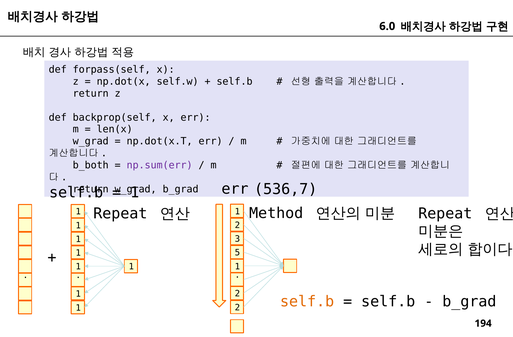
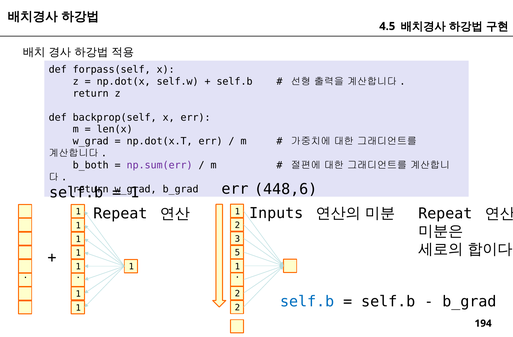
6.0: 6.0 -> 4.5 (387, 26)
536,7: 536,7 -> 448,6 (286, 189)
Method: Method -> Inputs (276, 213)
self.b colour: orange -> blue (307, 302)
